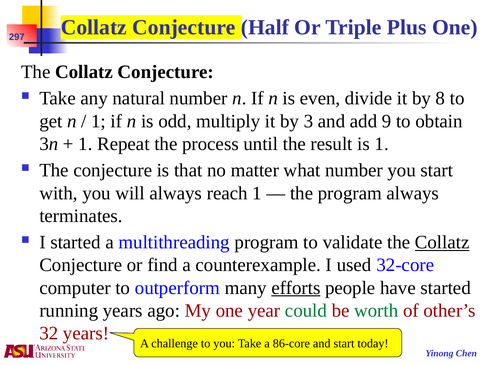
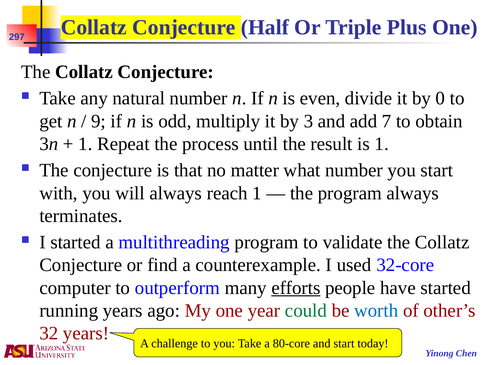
8: 8 -> 0 (440, 98)
1: 1 -> 9 (99, 121)
9: 9 -> 7 (387, 121)
Collatz underline: present -> none (442, 243)
worth colour: green -> blue (376, 311)
86-core: 86-core -> 80-core (291, 344)
